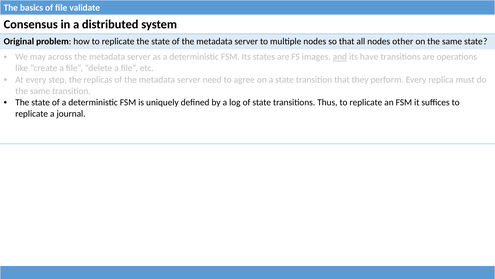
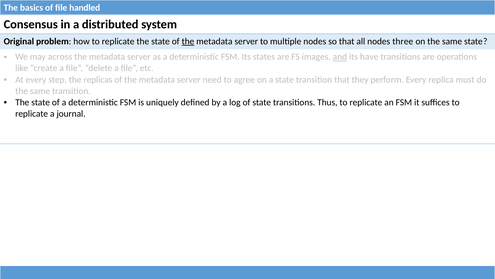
validate: validate -> handled (85, 8)
the underline: none -> present (188, 41)
other: other -> three (403, 41)
